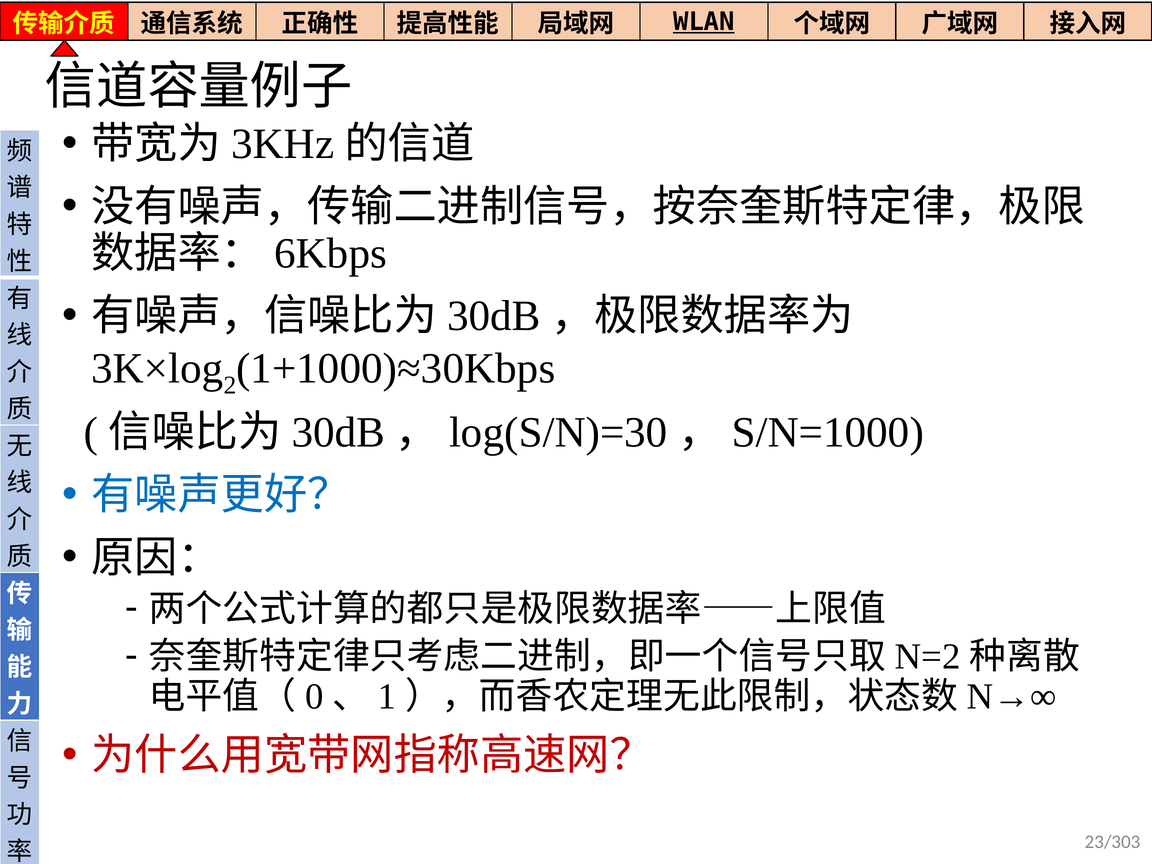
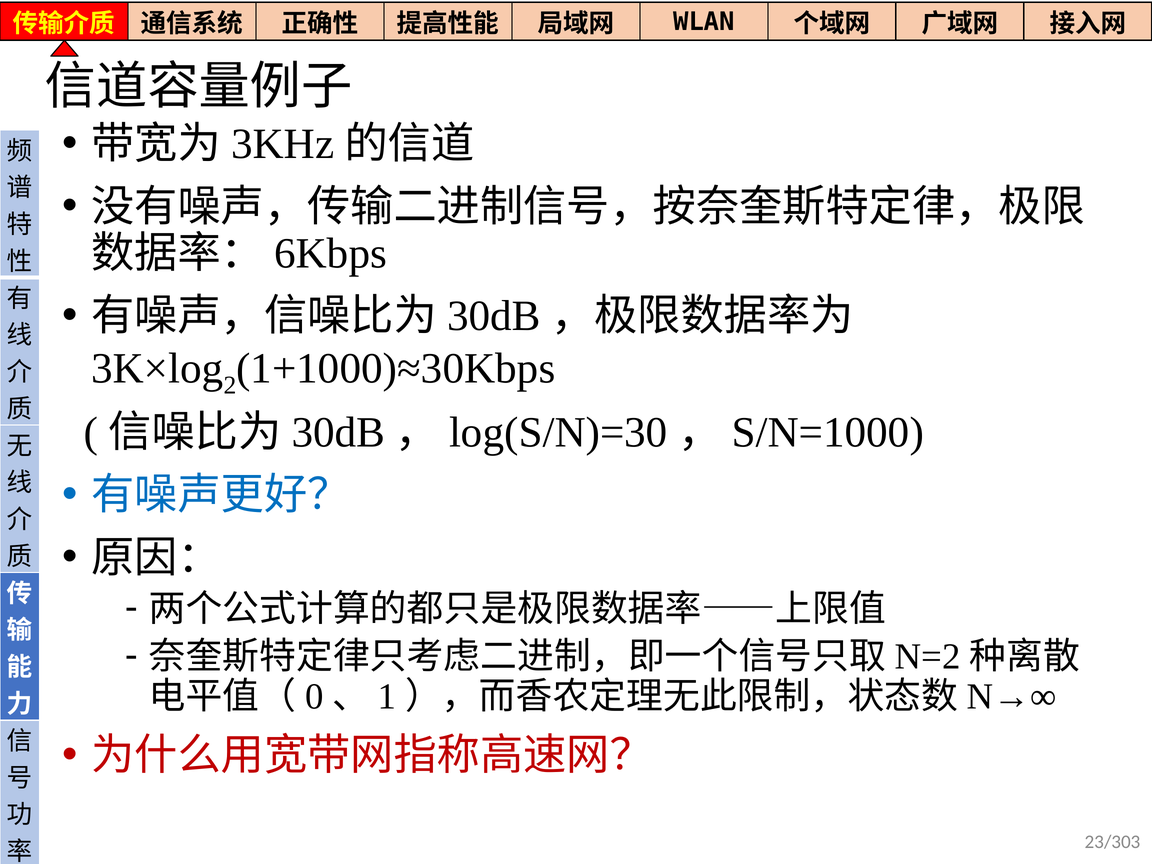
WLAN underline: present -> none (704, 22)
